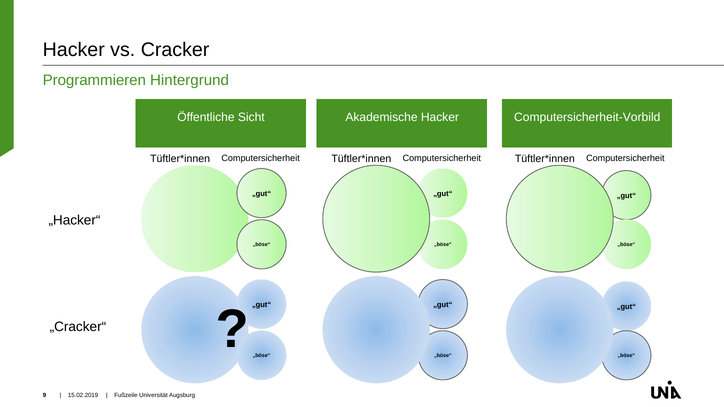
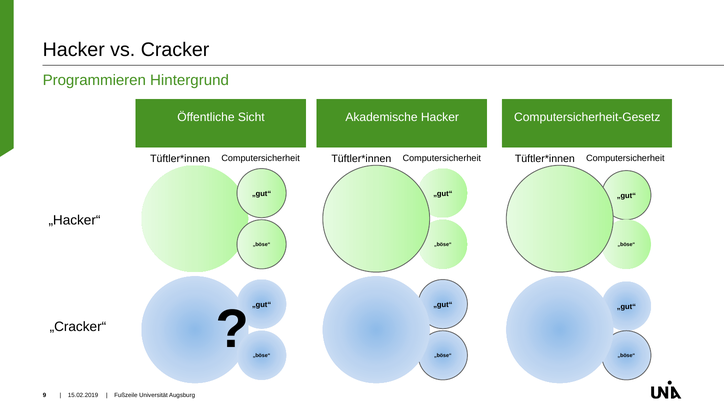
Computersicherheit-Vorbild: Computersicherheit-Vorbild -> Computersicherheit-Gesetz (587, 117)
